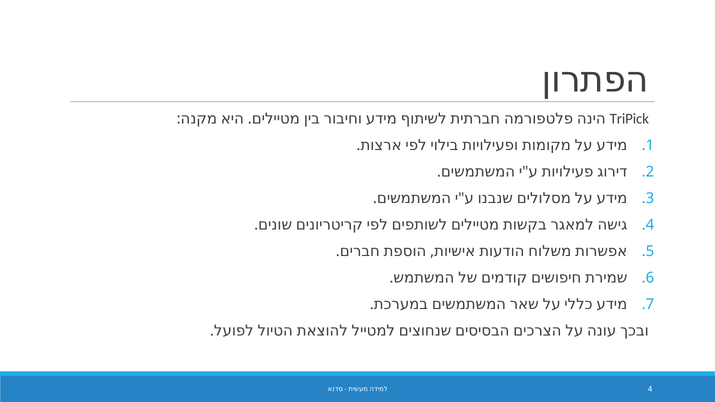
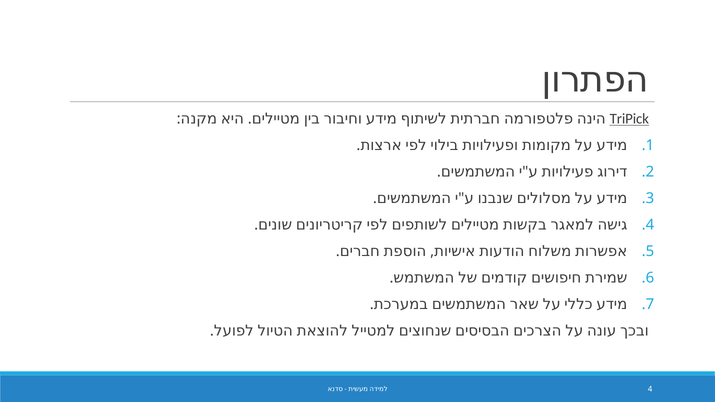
TriPick underline: none -> present (629, 119)
